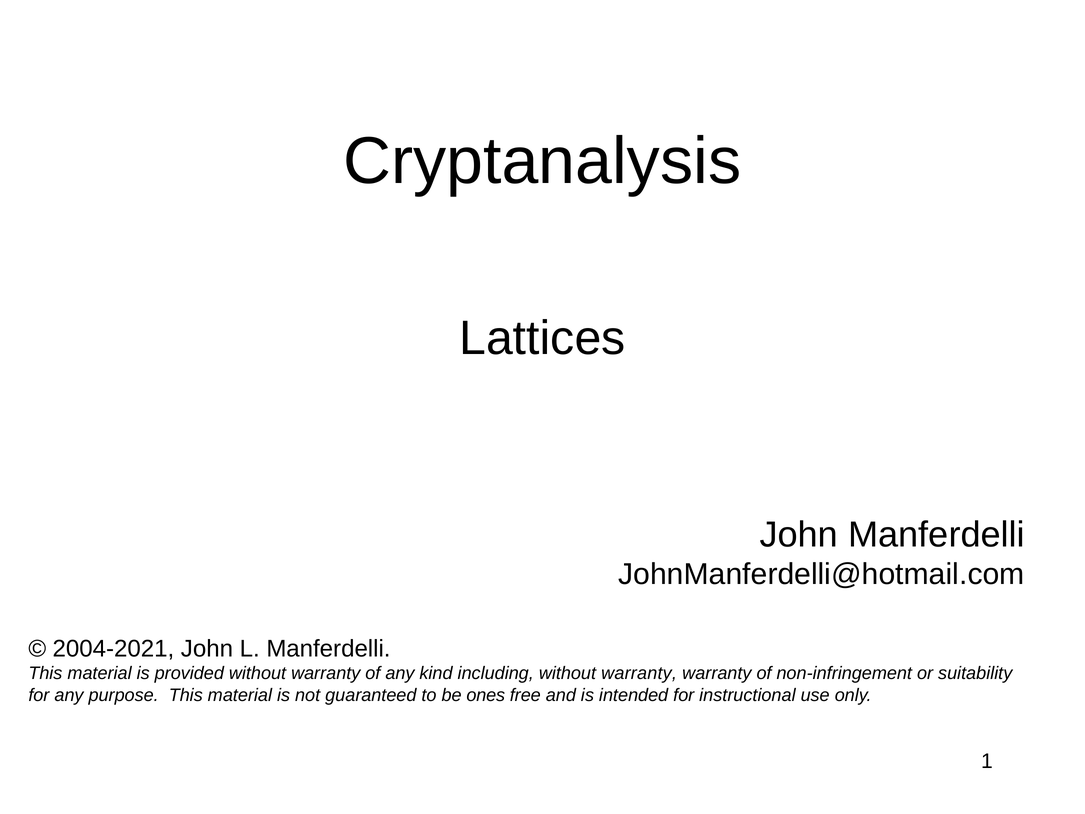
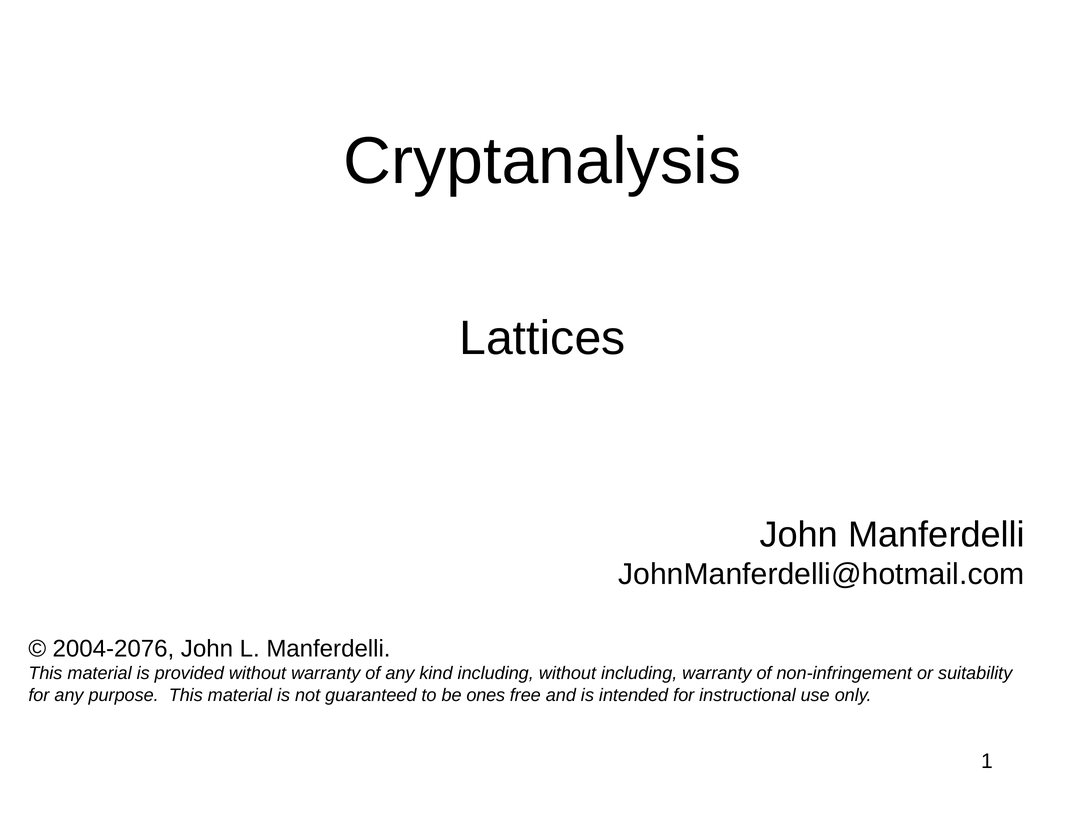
2004-2021: 2004-2021 -> 2004-2076 (113, 648)
including without warranty: warranty -> including (639, 673)
